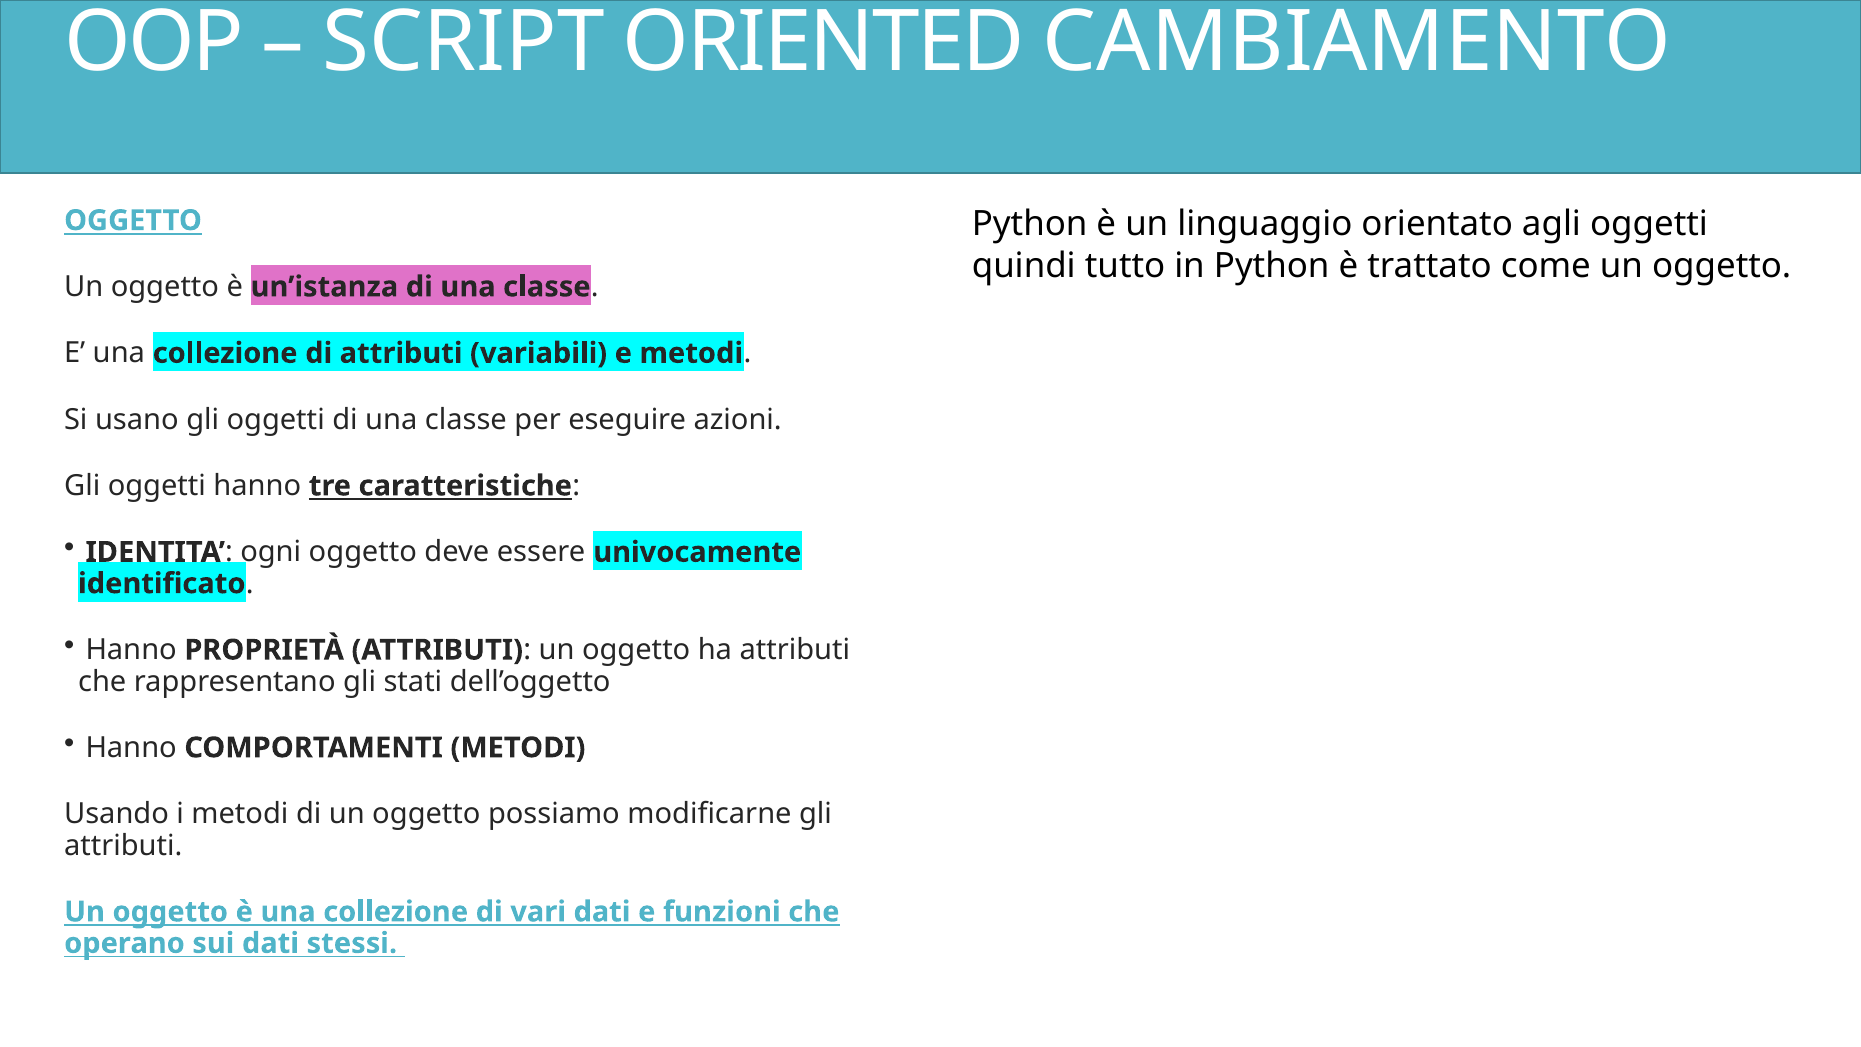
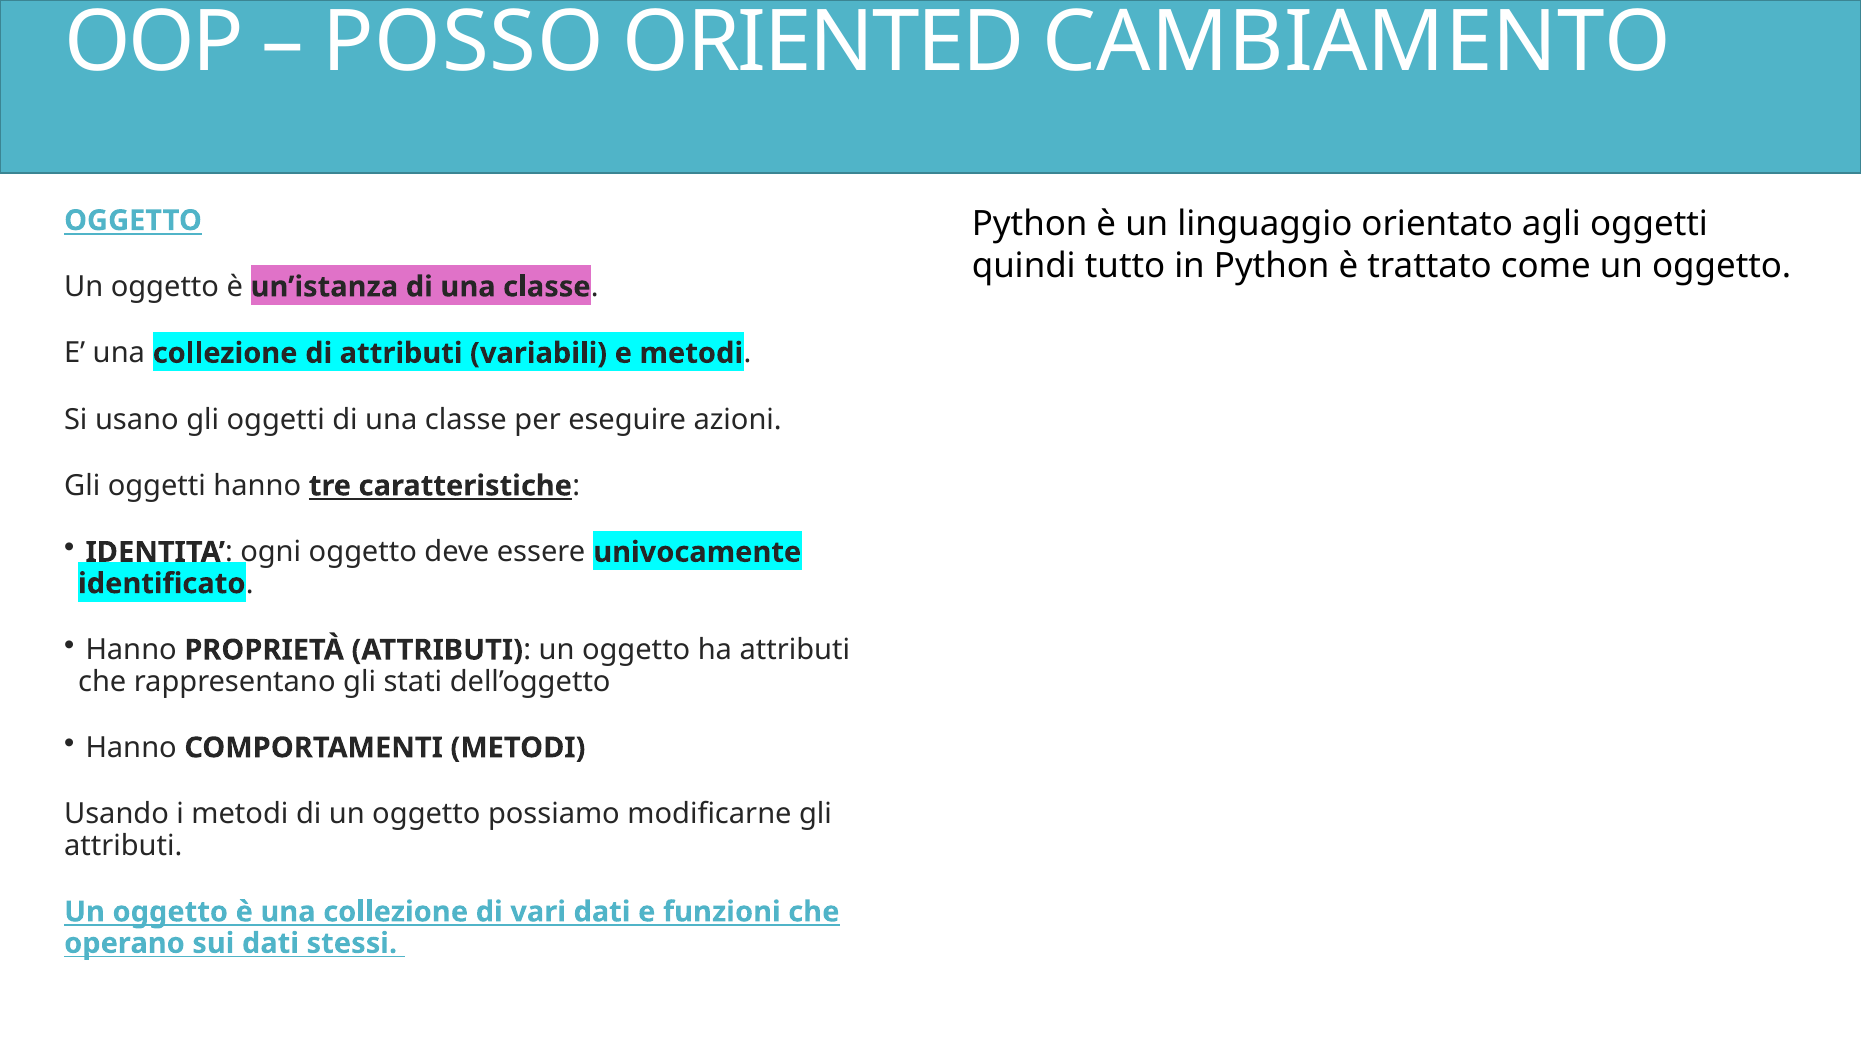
SCRIPT: SCRIPT -> POSSO (463, 42)
